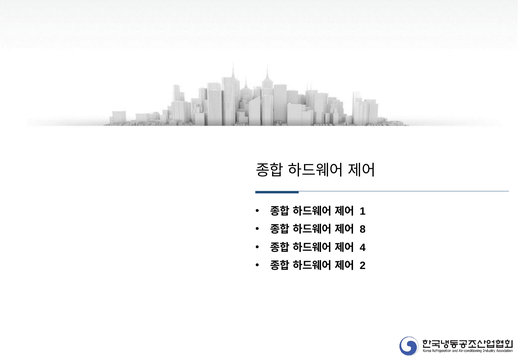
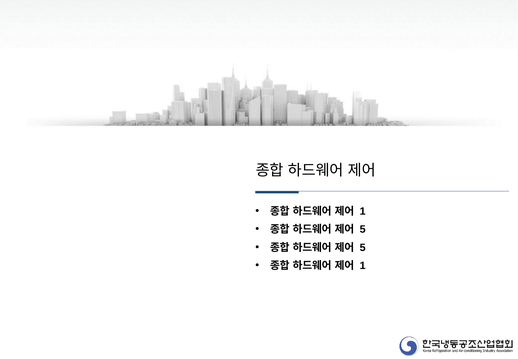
8: 8 -> 5 (363, 229)
4: 4 -> 5 (363, 247)
2: 2 -> 1 (363, 265)
